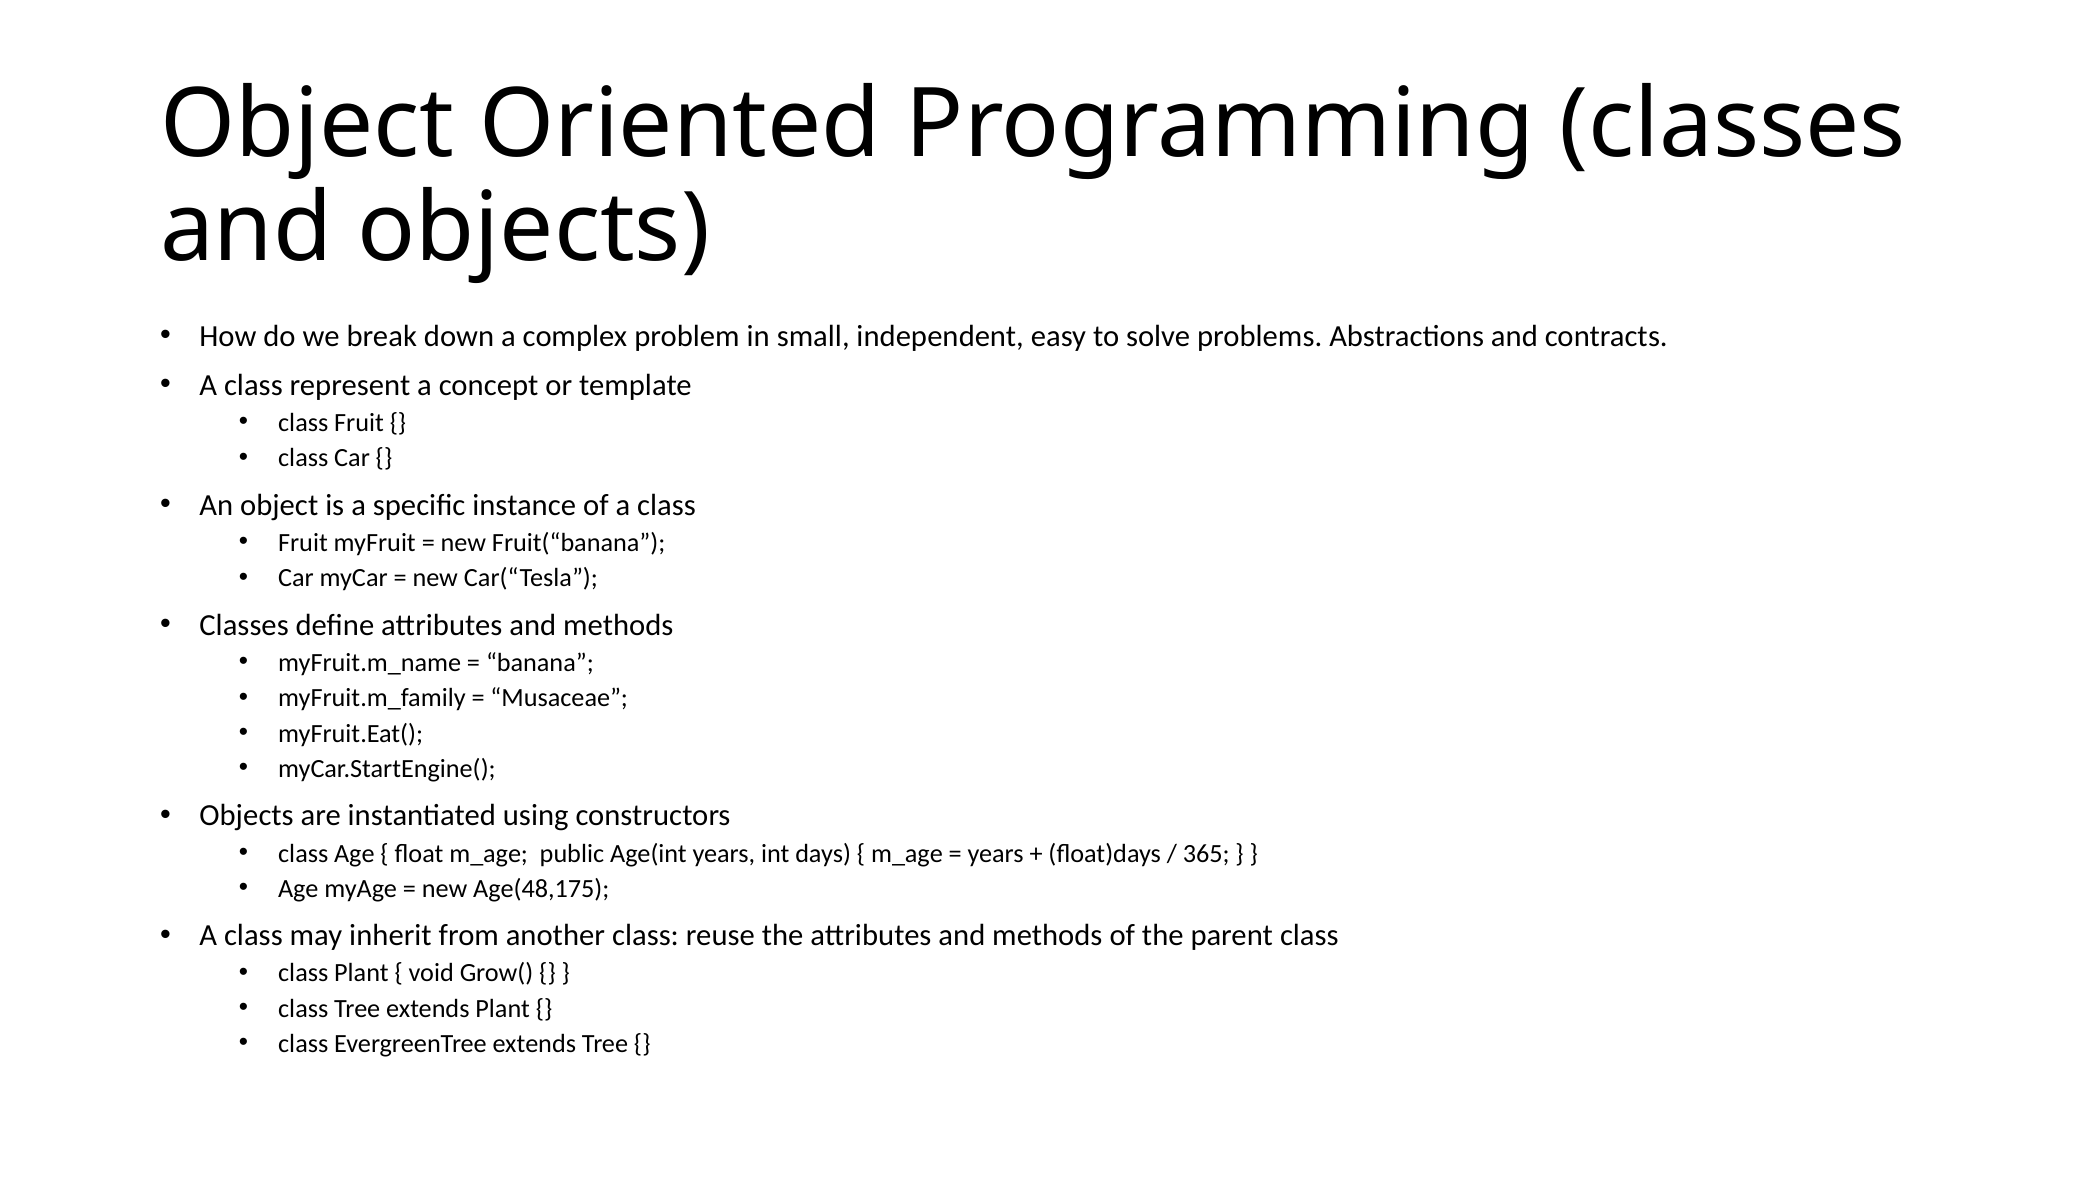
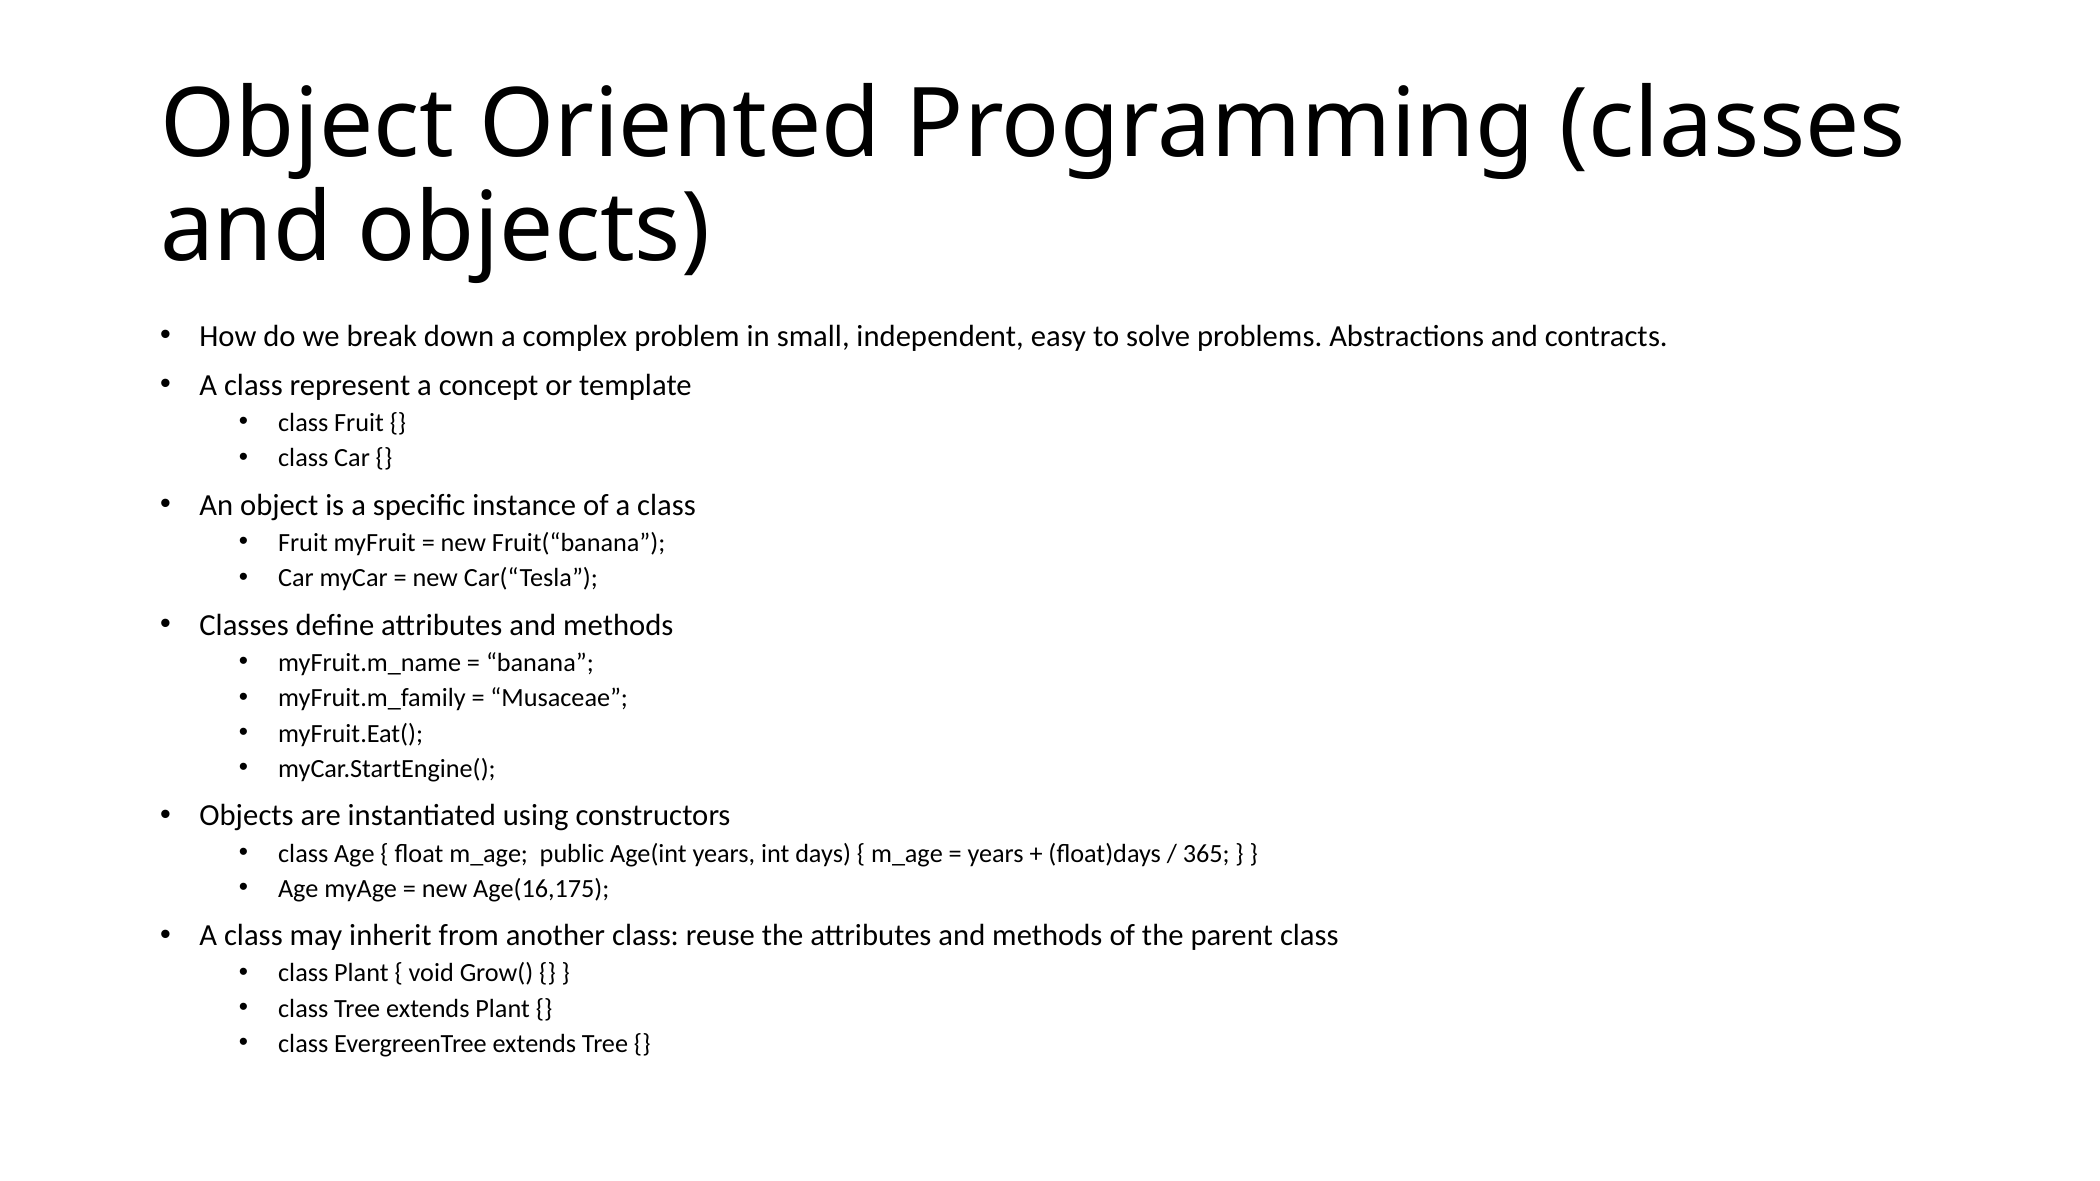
Age(48,175: Age(48,175 -> Age(16,175 (541, 889)
